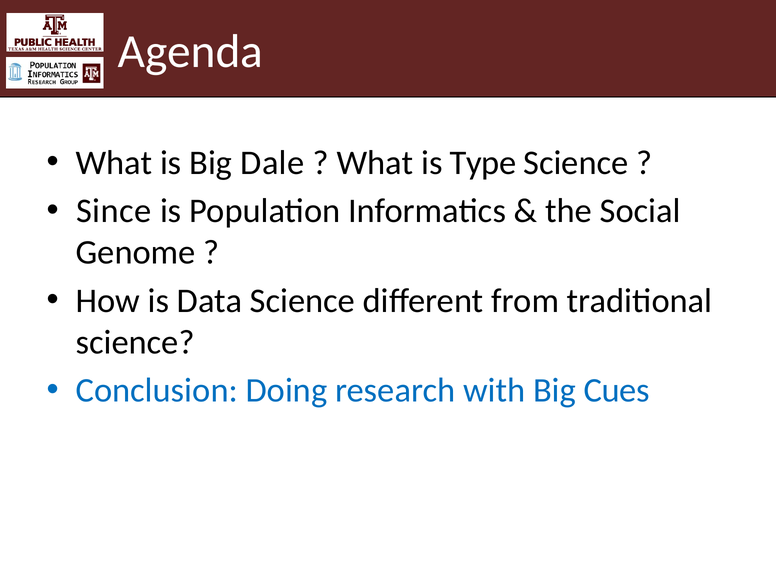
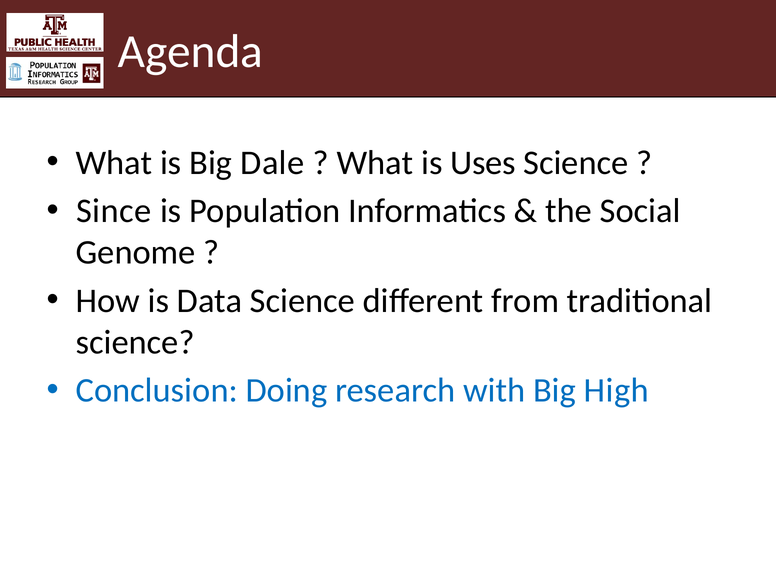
Type: Type -> Uses (483, 163)
Cues: Cues -> High (616, 390)
